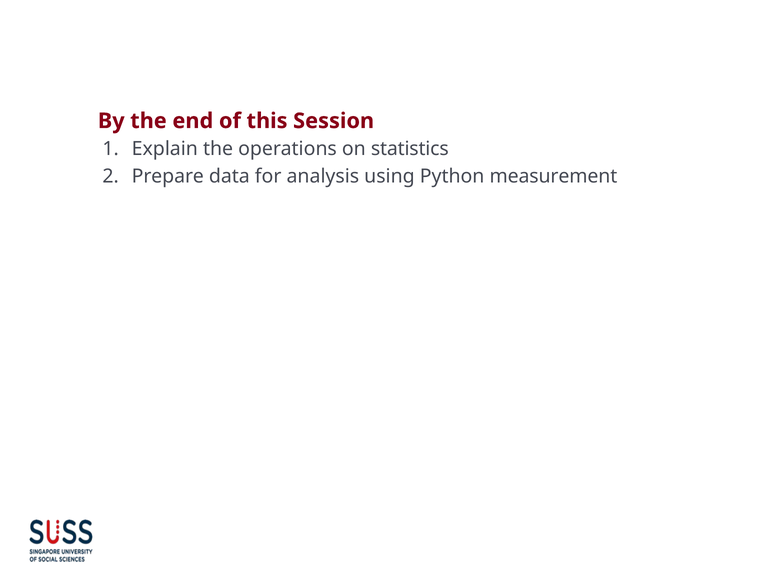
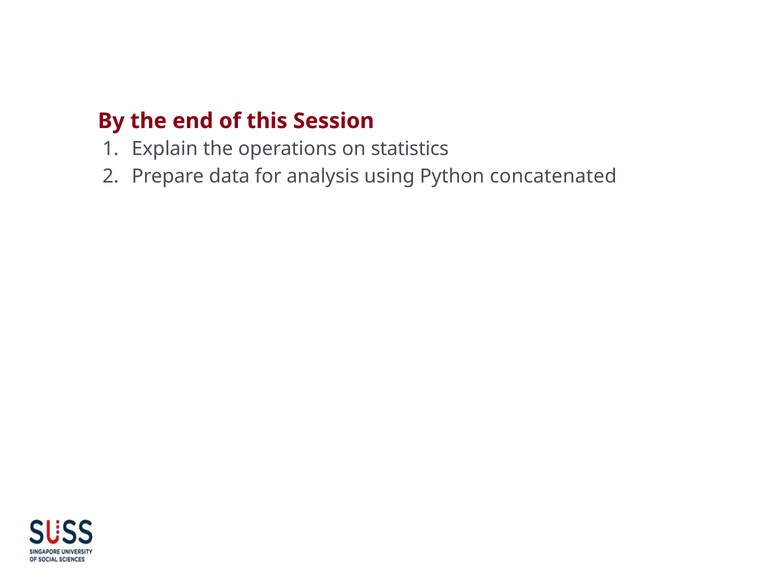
measurement: measurement -> concatenated (553, 176)
